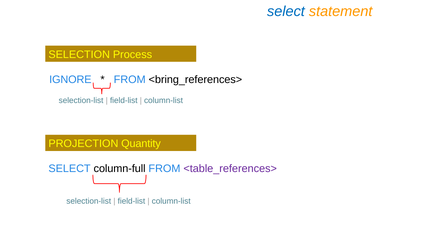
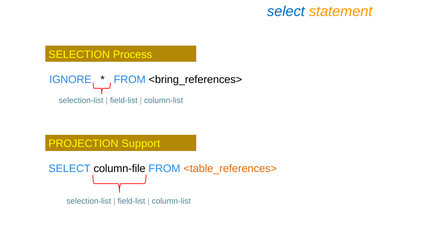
Quantity: Quantity -> Support (141, 144)
column-full: column-full -> column-file (120, 169)
<table_references> colour: purple -> orange (230, 169)
